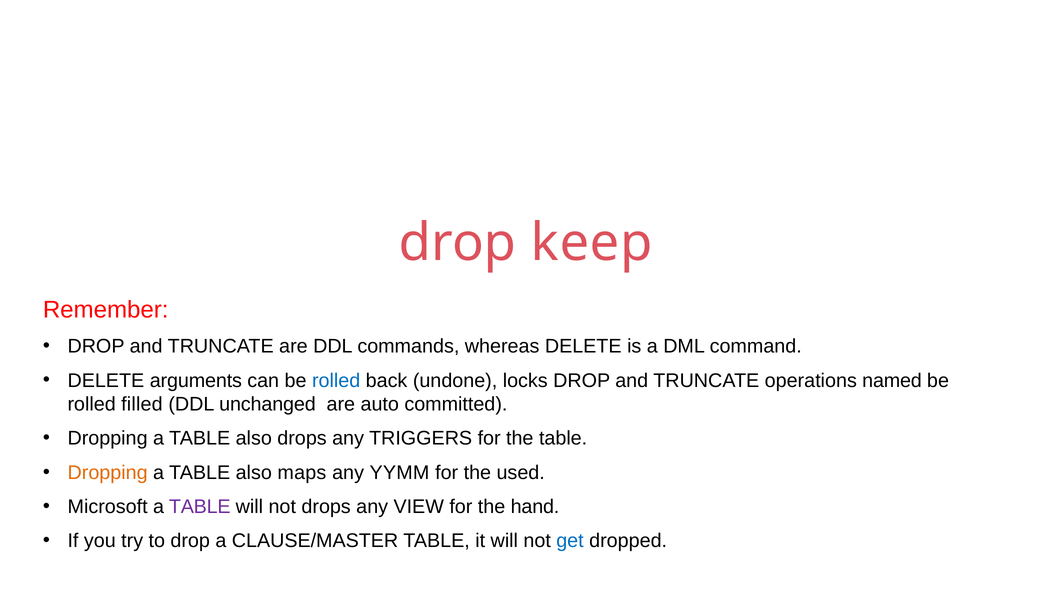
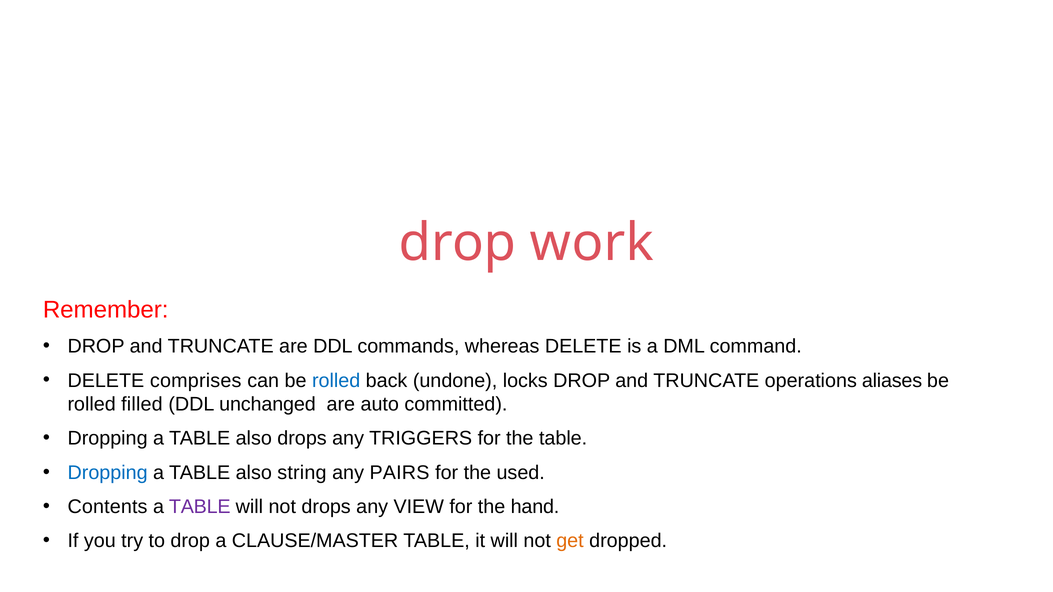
keep: keep -> work (592, 243)
arguments: arguments -> comprises (196, 381)
named: named -> aliases (892, 381)
Dropping colour: orange -> blue (108, 473)
maps: maps -> string (302, 473)
YYMM: YYMM -> PAIRS (399, 473)
Microsoft: Microsoft -> Contents (108, 507)
get colour: blue -> orange (570, 541)
